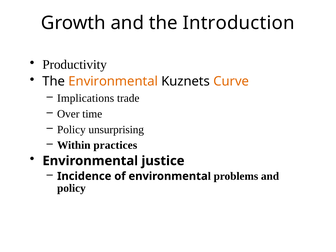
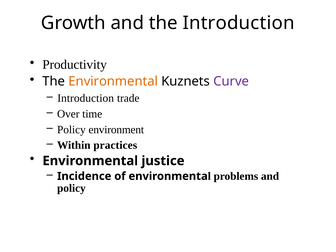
Curve colour: orange -> purple (231, 81)
Implications: Implications -> Introduction (86, 98)
unsurprising: unsurprising -> environment (116, 130)
